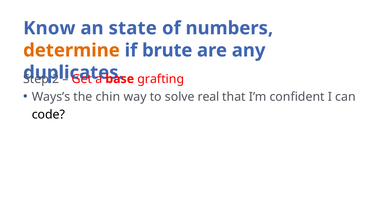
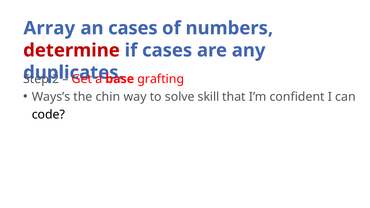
Know: Know -> Array (49, 28)
an state: state -> cases (133, 28)
determine colour: orange -> red (71, 50)
if brute: brute -> cases (167, 50)
real: real -> skill (209, 97)
